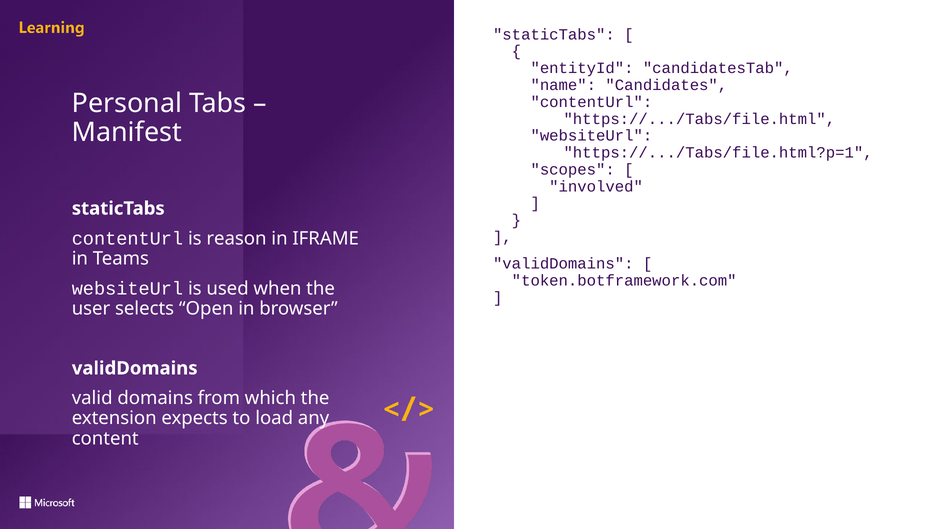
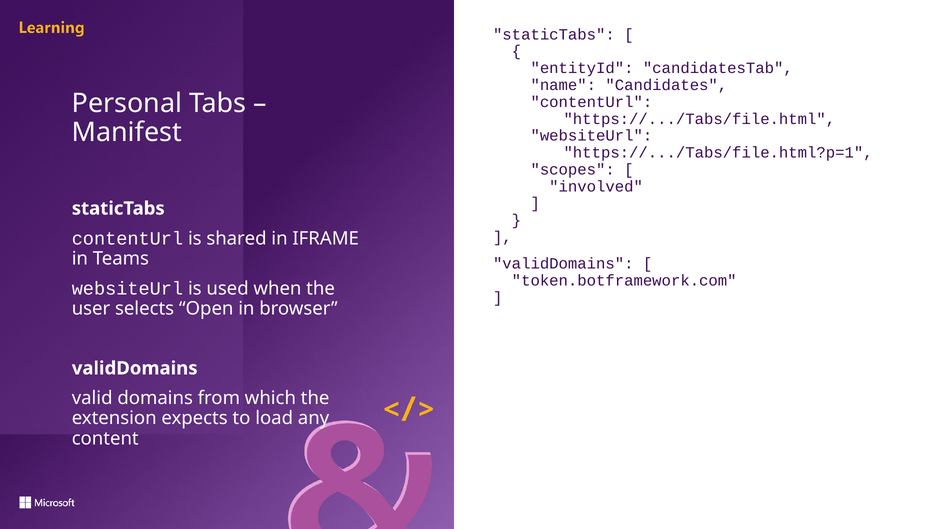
reason: reason -> shared (237, 238)
